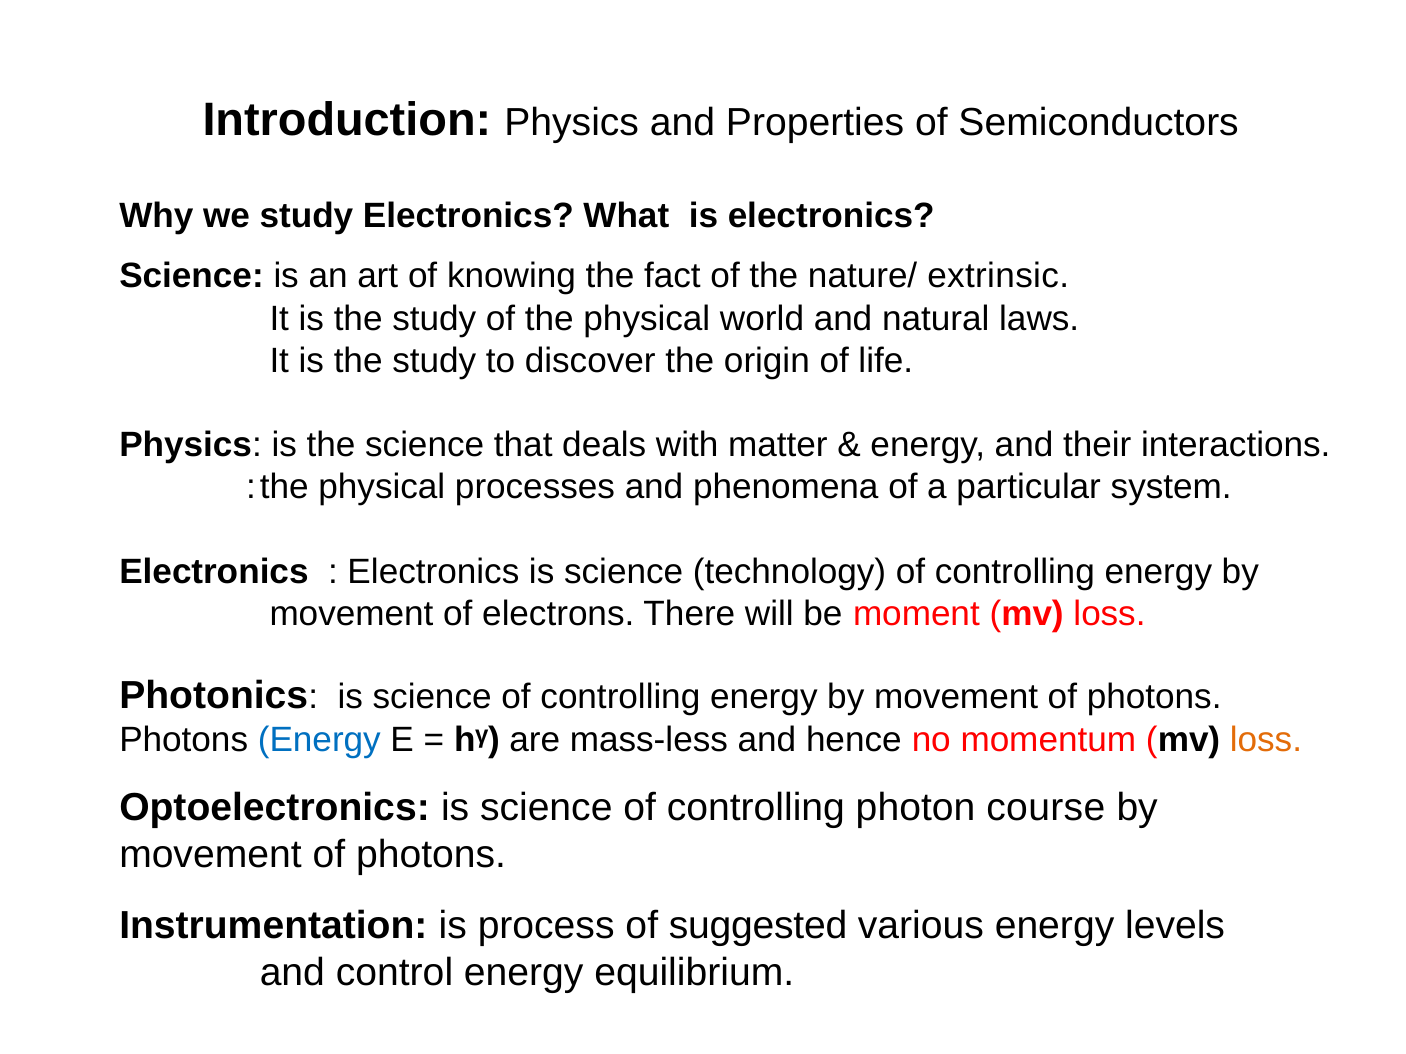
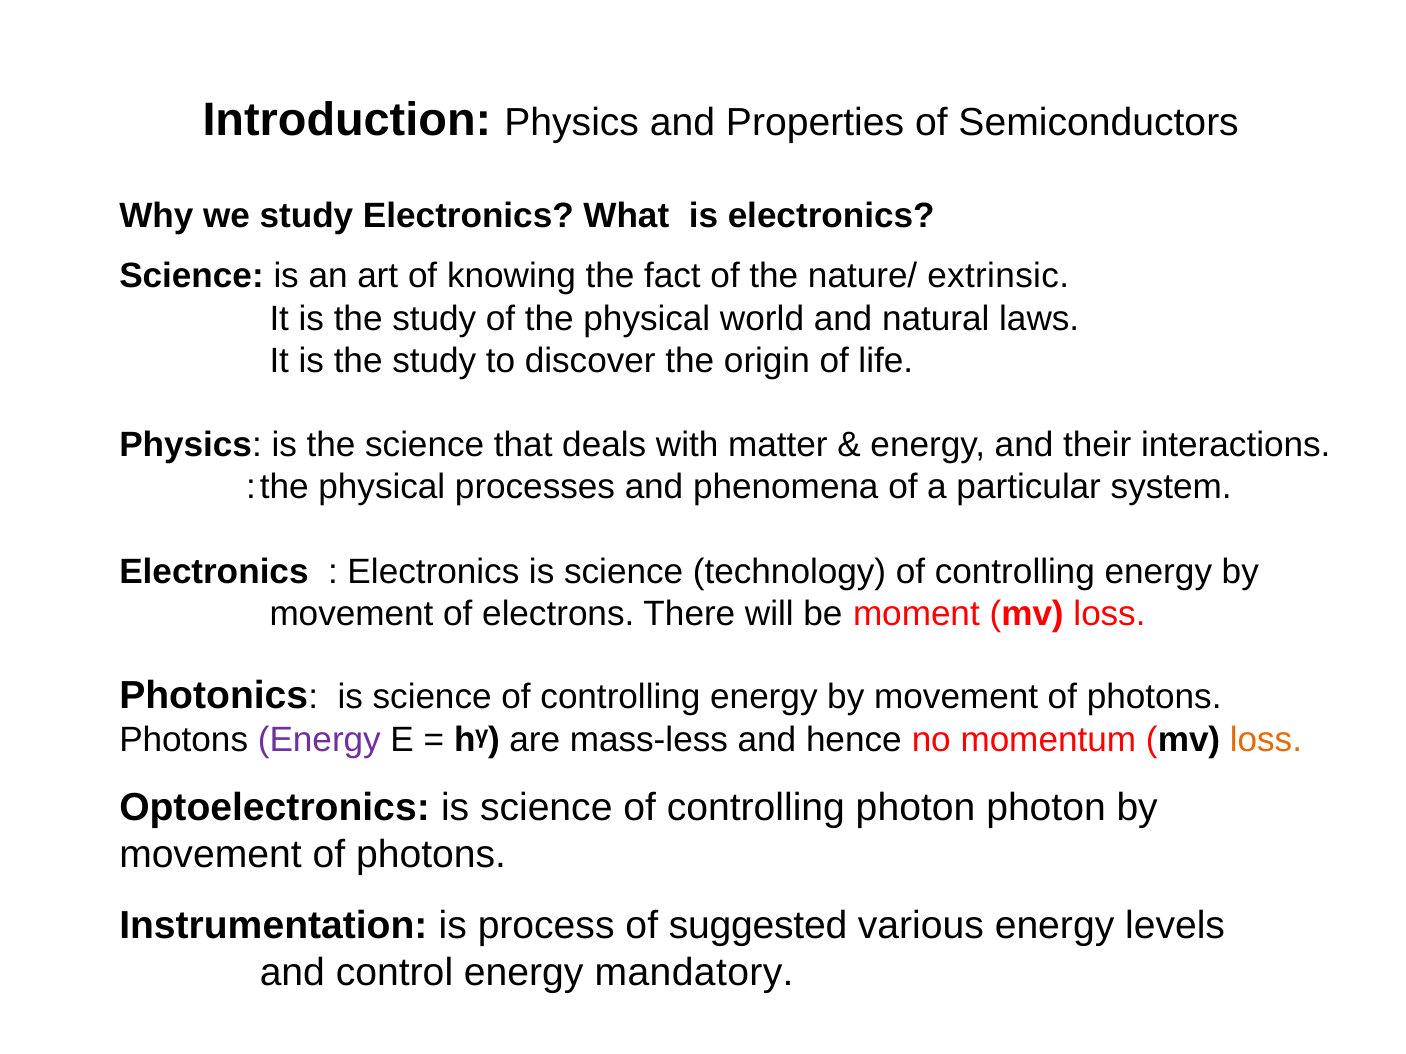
Energy colour: blue -> purple (319, 740)
photon course: course -> photon (1046, 808)
equilibrium: equilibrium -> mandatory (694, 973)
